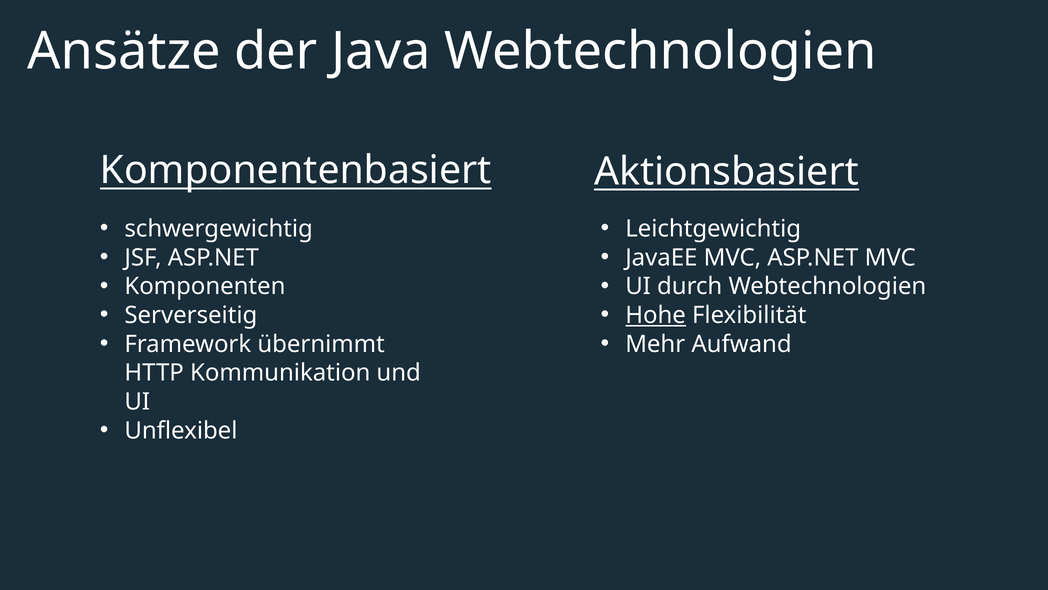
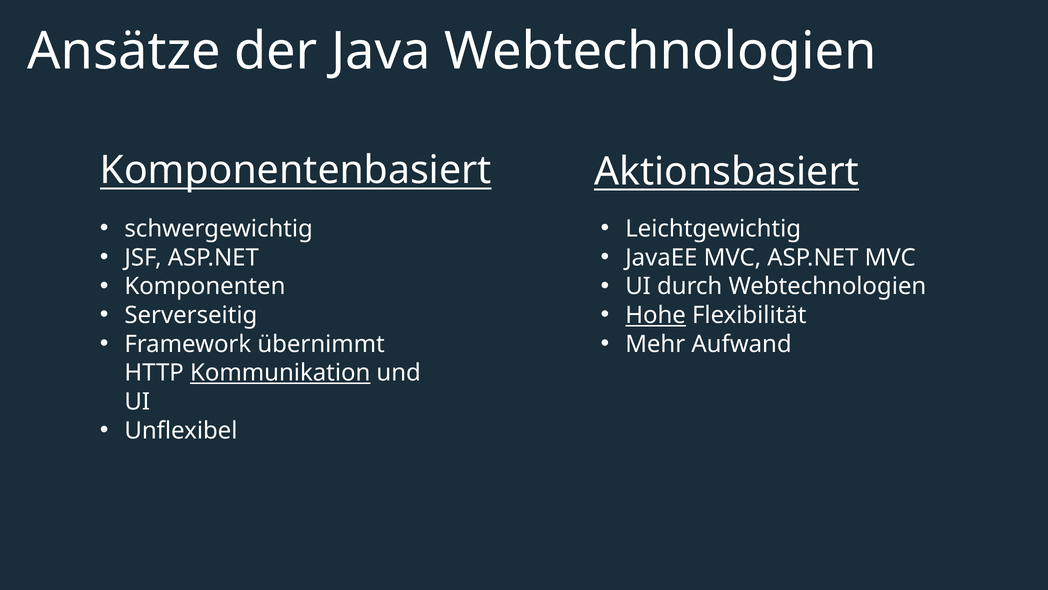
Kommunikation underline: none -> present (280, 373)
